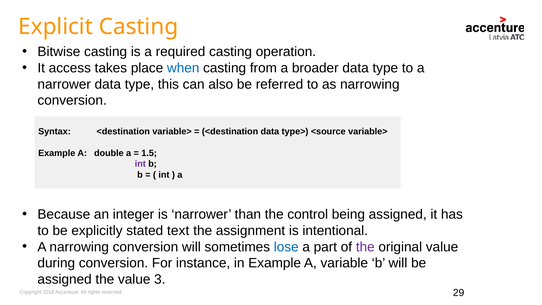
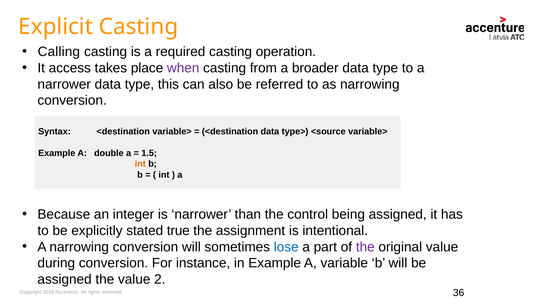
Bitwise: Bitwise -> Calling (59, 52)
when colour: blue -> purple (183, 68)
int colour: purple -> orange (140, 164)
text: text -> true (178, 231)
3: 3 -> 2 (160, 279)
29: 29 -> 36 (459, 293)
